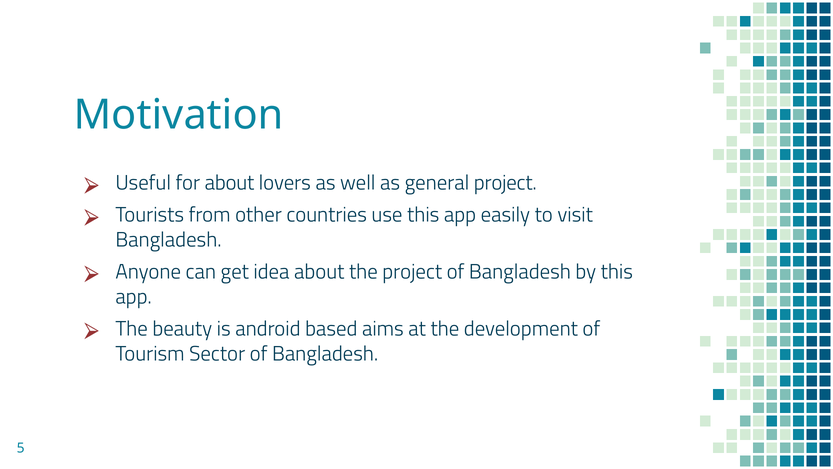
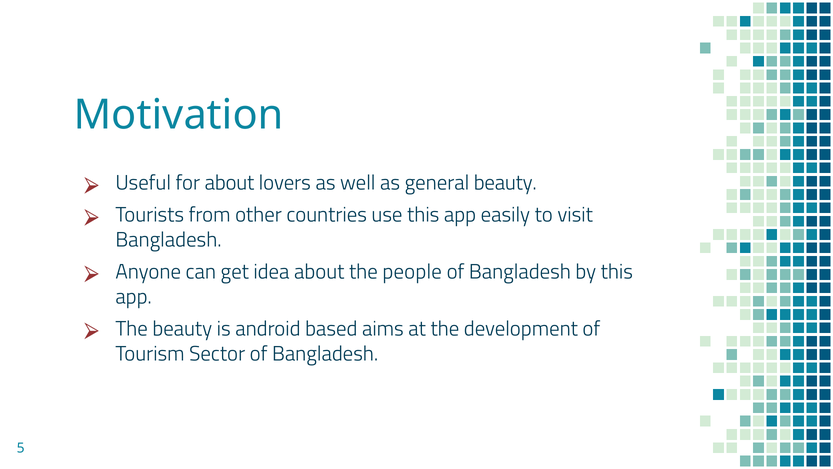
general project: project -> beauty (505, 183)
the project: project -> people (412, 272)
